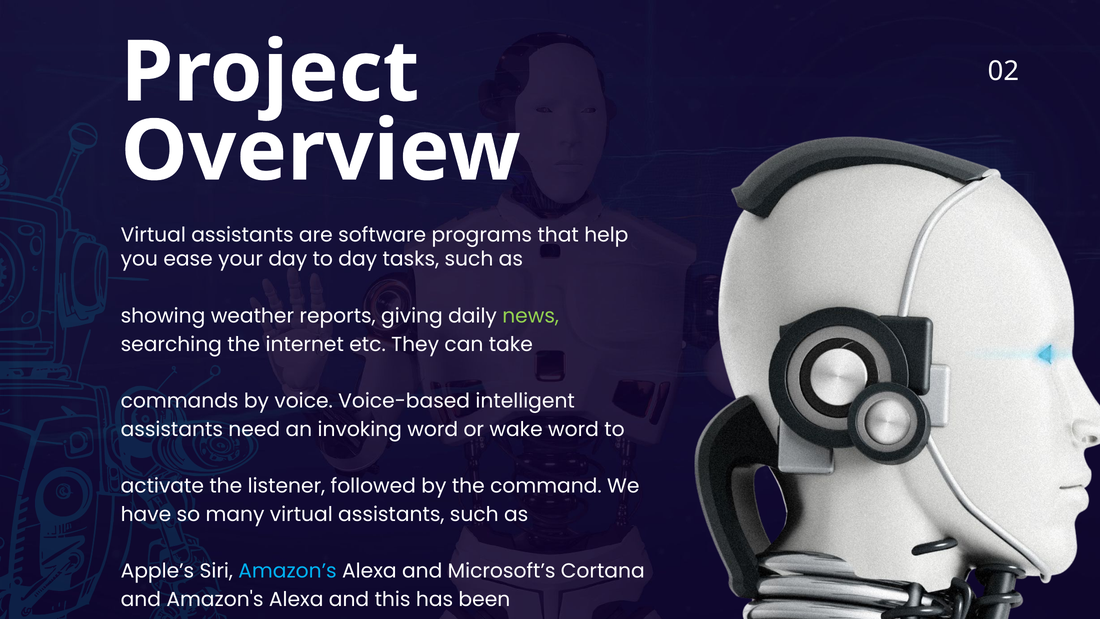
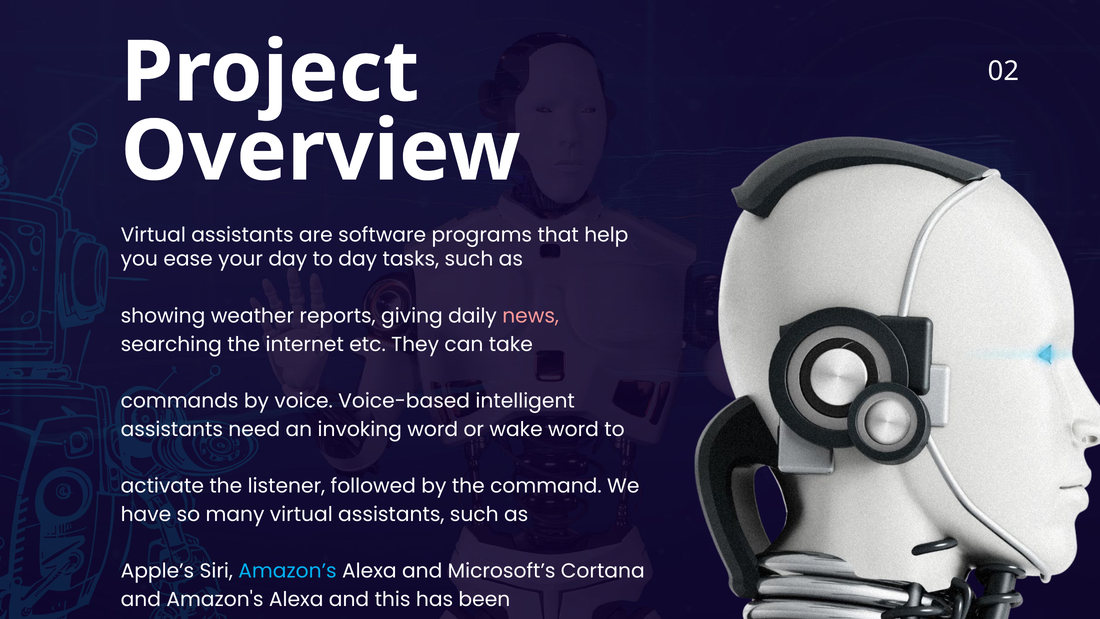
news colour: light green -> pink (531, 316)
